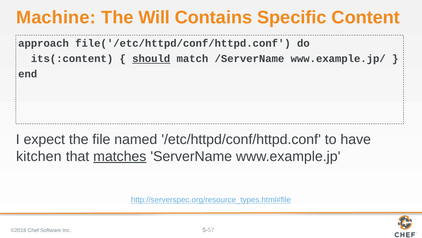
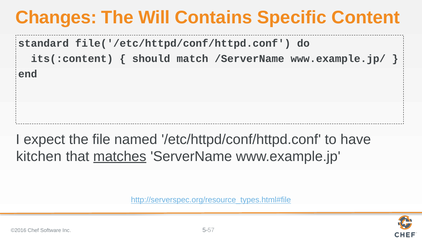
Machine: Machine -> Changes (56, 18)
approach: approach -> standard (44, 43)
should underline: present -> none (151, 59)
